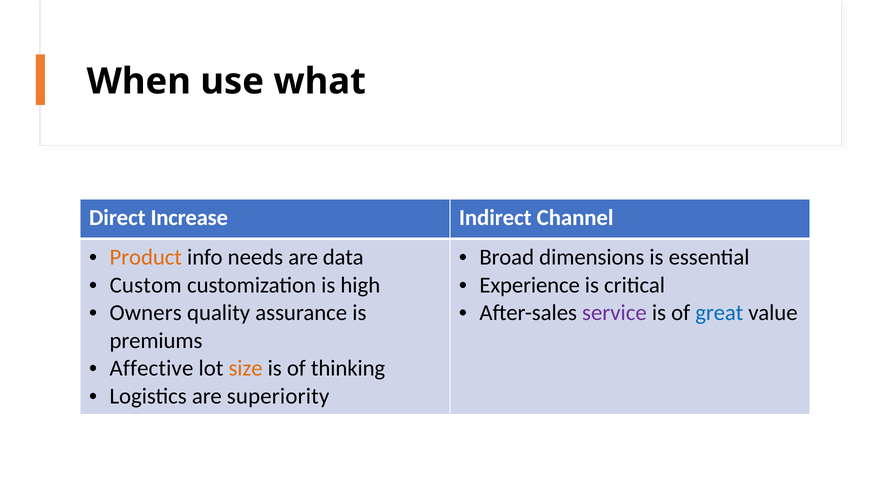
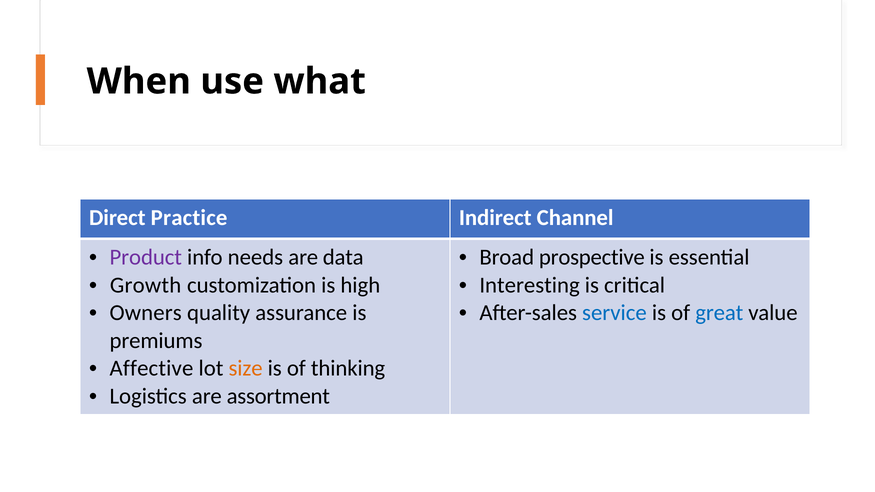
Increase: Increase -> Practice (189, 218)
Product colour: orange -> purple (146, 257)
dimensions: dimensions -> prospective (592, 257)
Custom: Custom -> Growth (146, 285)
Experience: Experience -> Interesting (530, 285)
service colour: purple -> blue (614, 313)
superiority: superiority -> assortment (278, 396)
